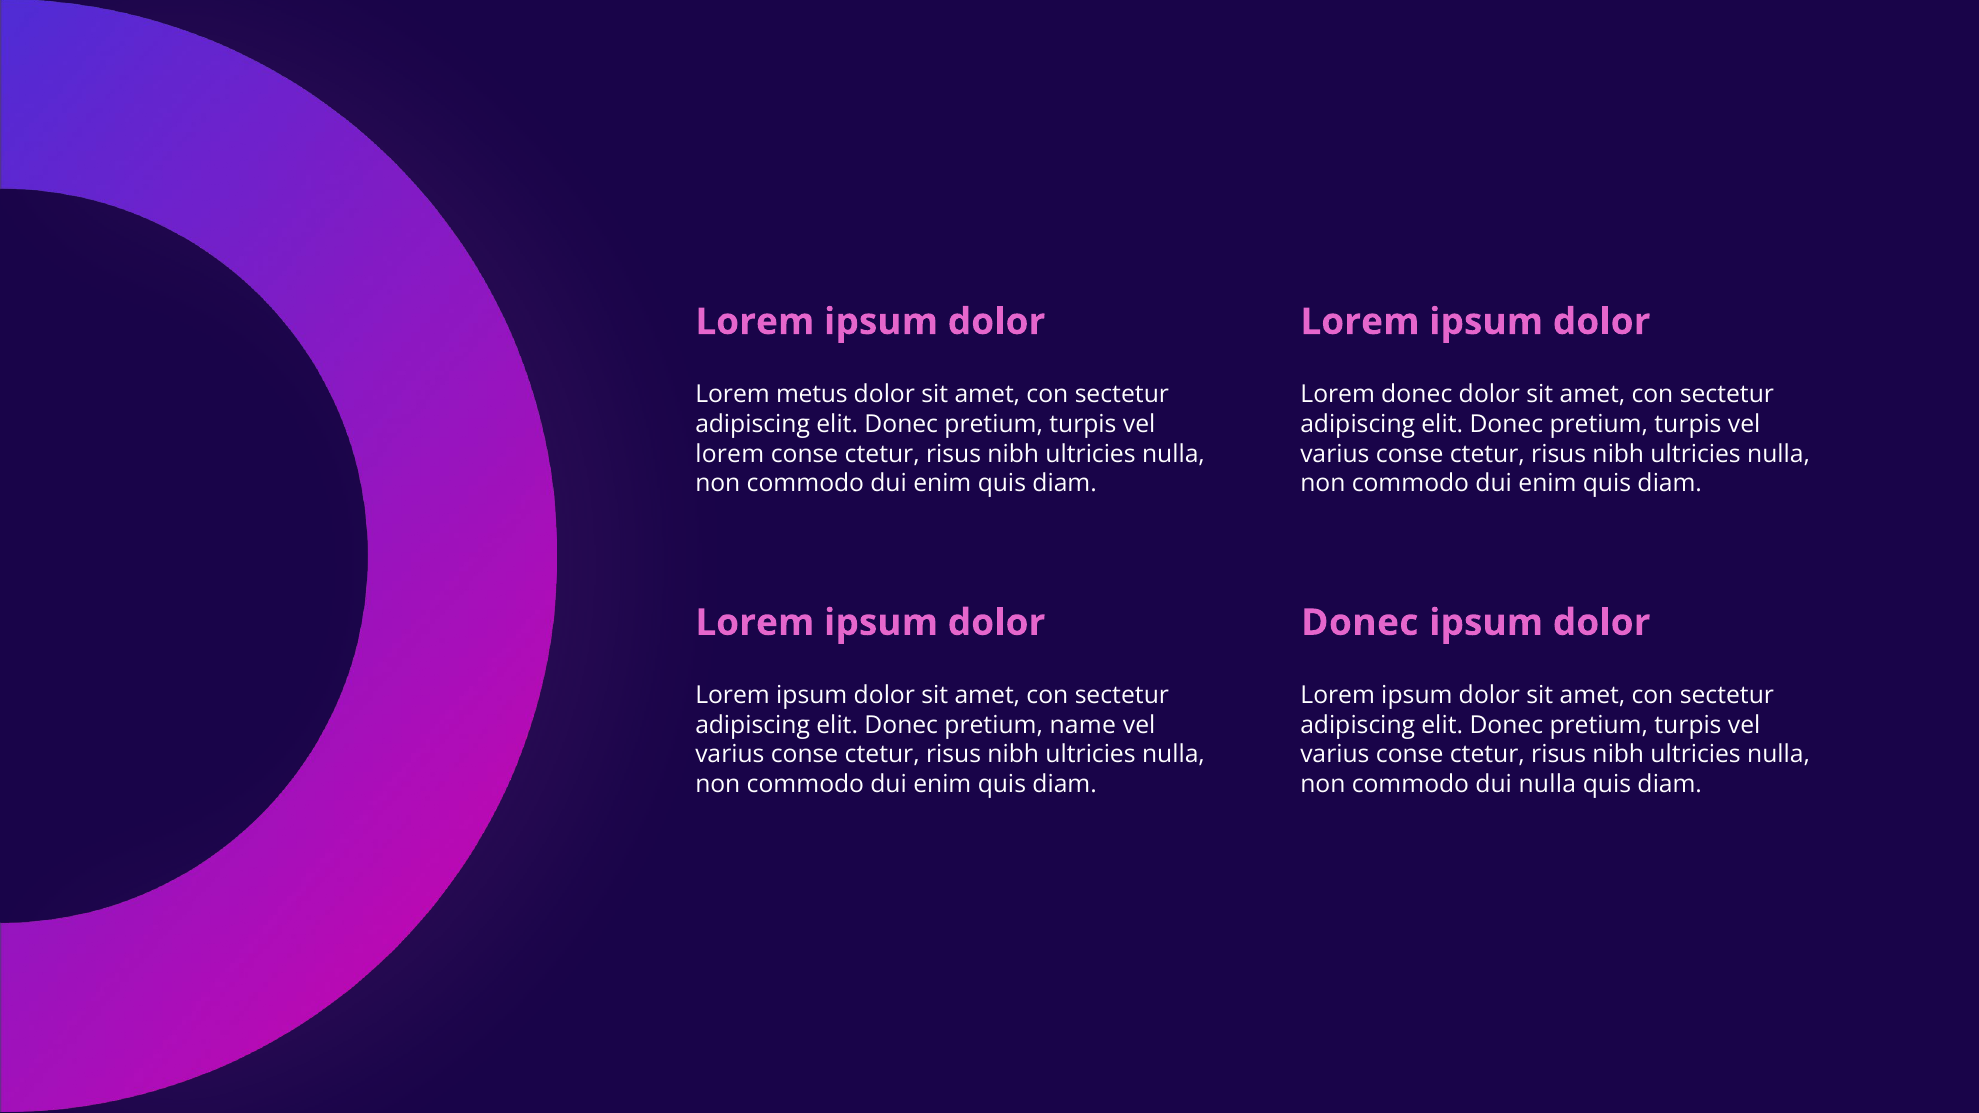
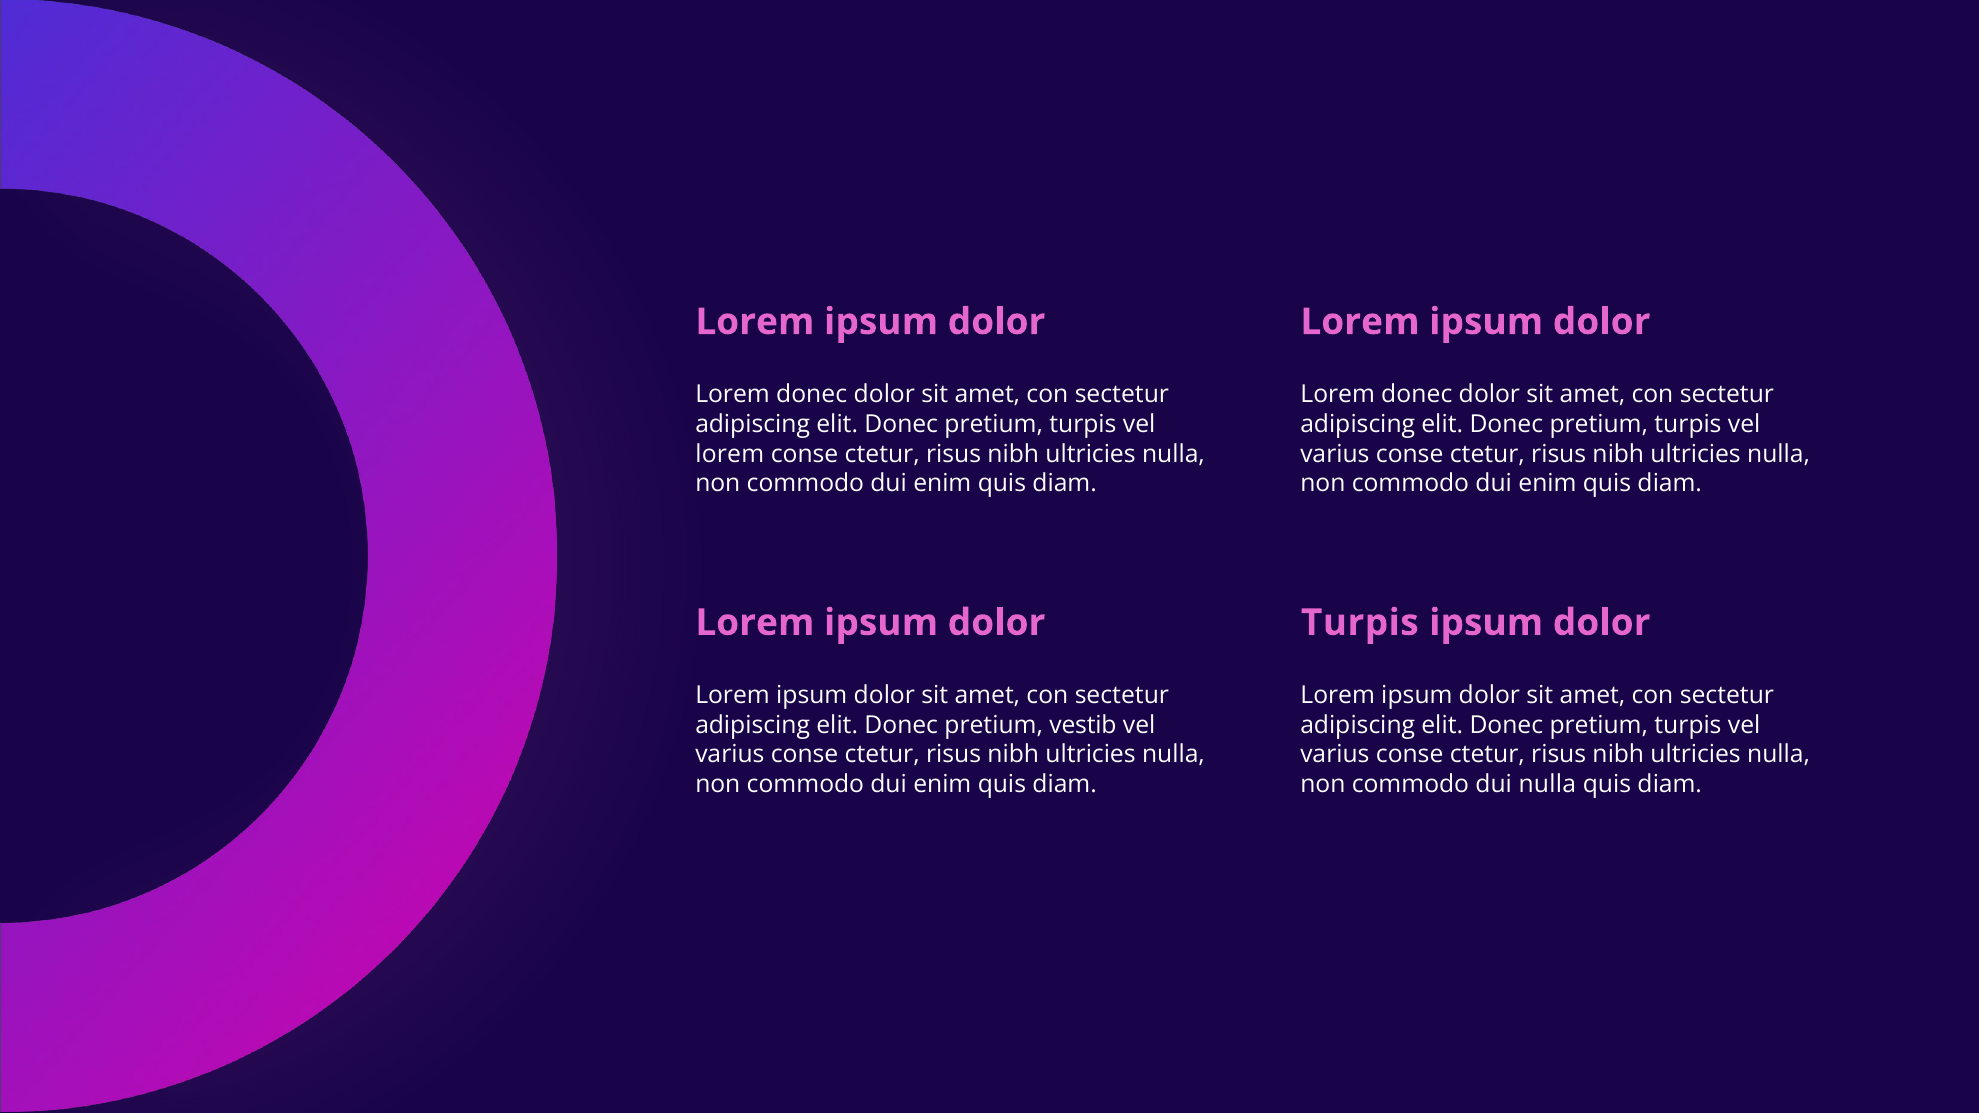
metus: metus -> donec (812, 395)
Donec: Donec -> Turpis (1360, 623)
name: name -> vestib (1083, 725)
